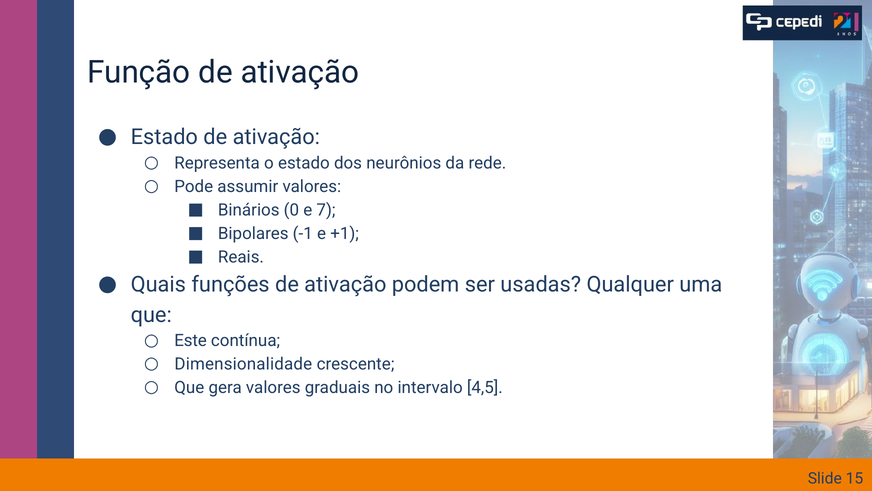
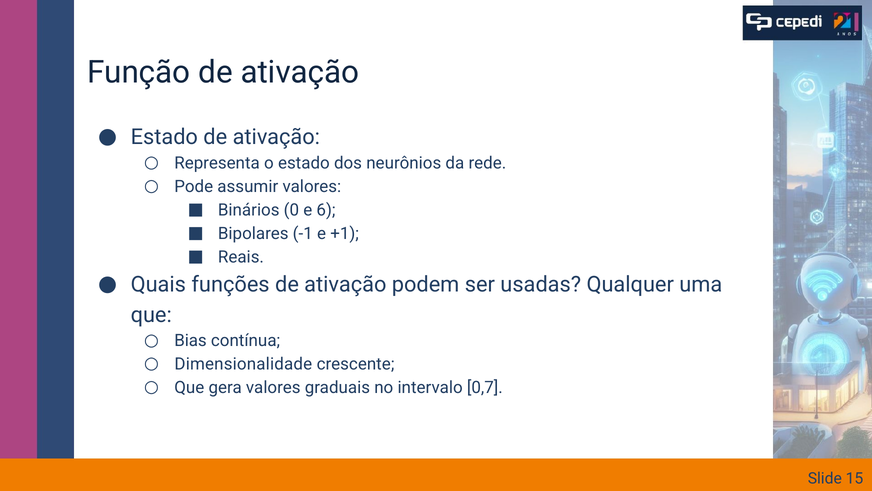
7: 7 -> 6 (326, 210)
Este: Este -> Bias (191, 341)
4,5: 4,5 -> 0,7 (485, 387)
